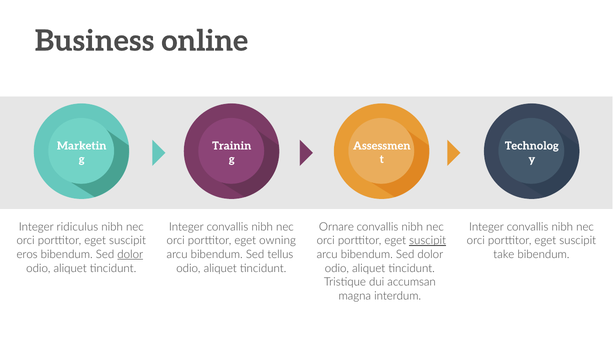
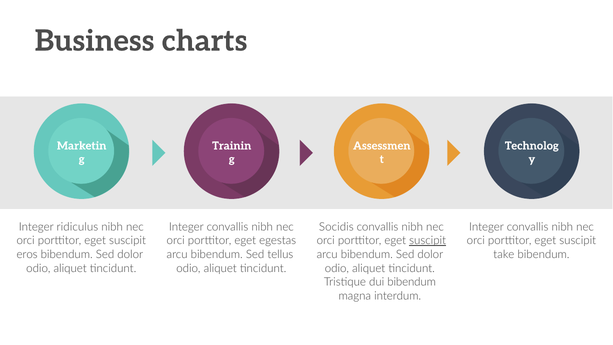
online: online -> charts (205, 41)
Ornare: Ornare -> Socidis (336, 227)
owning: owning -> egestas (278, 241)
dolor underline: present -> none (130, 254)
dui accumsan: accumsan -> bibendum (412, 282)
